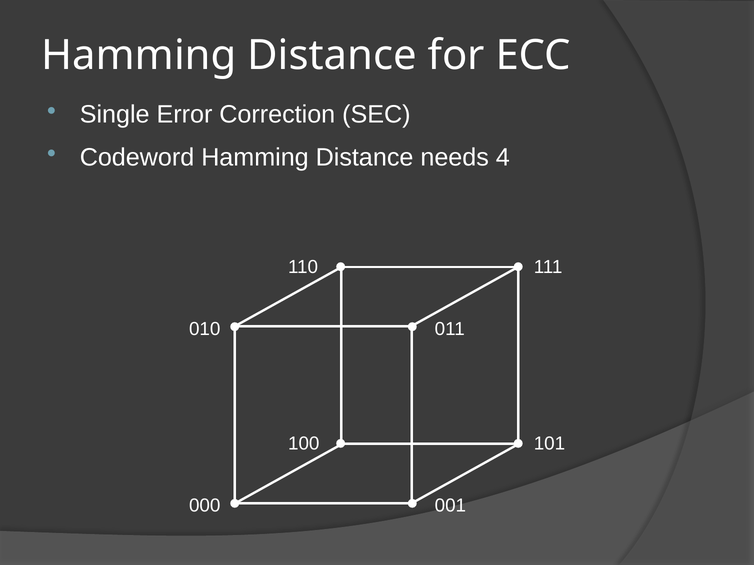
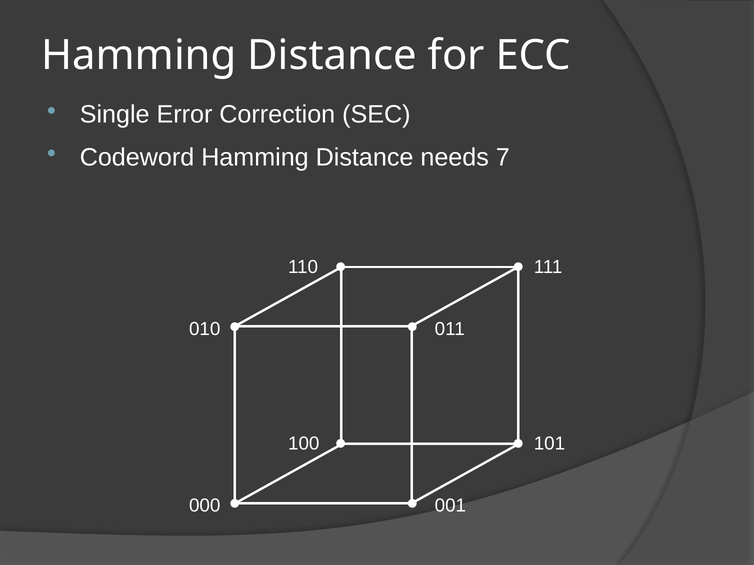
4: 4 -> 7 (503, 158)
